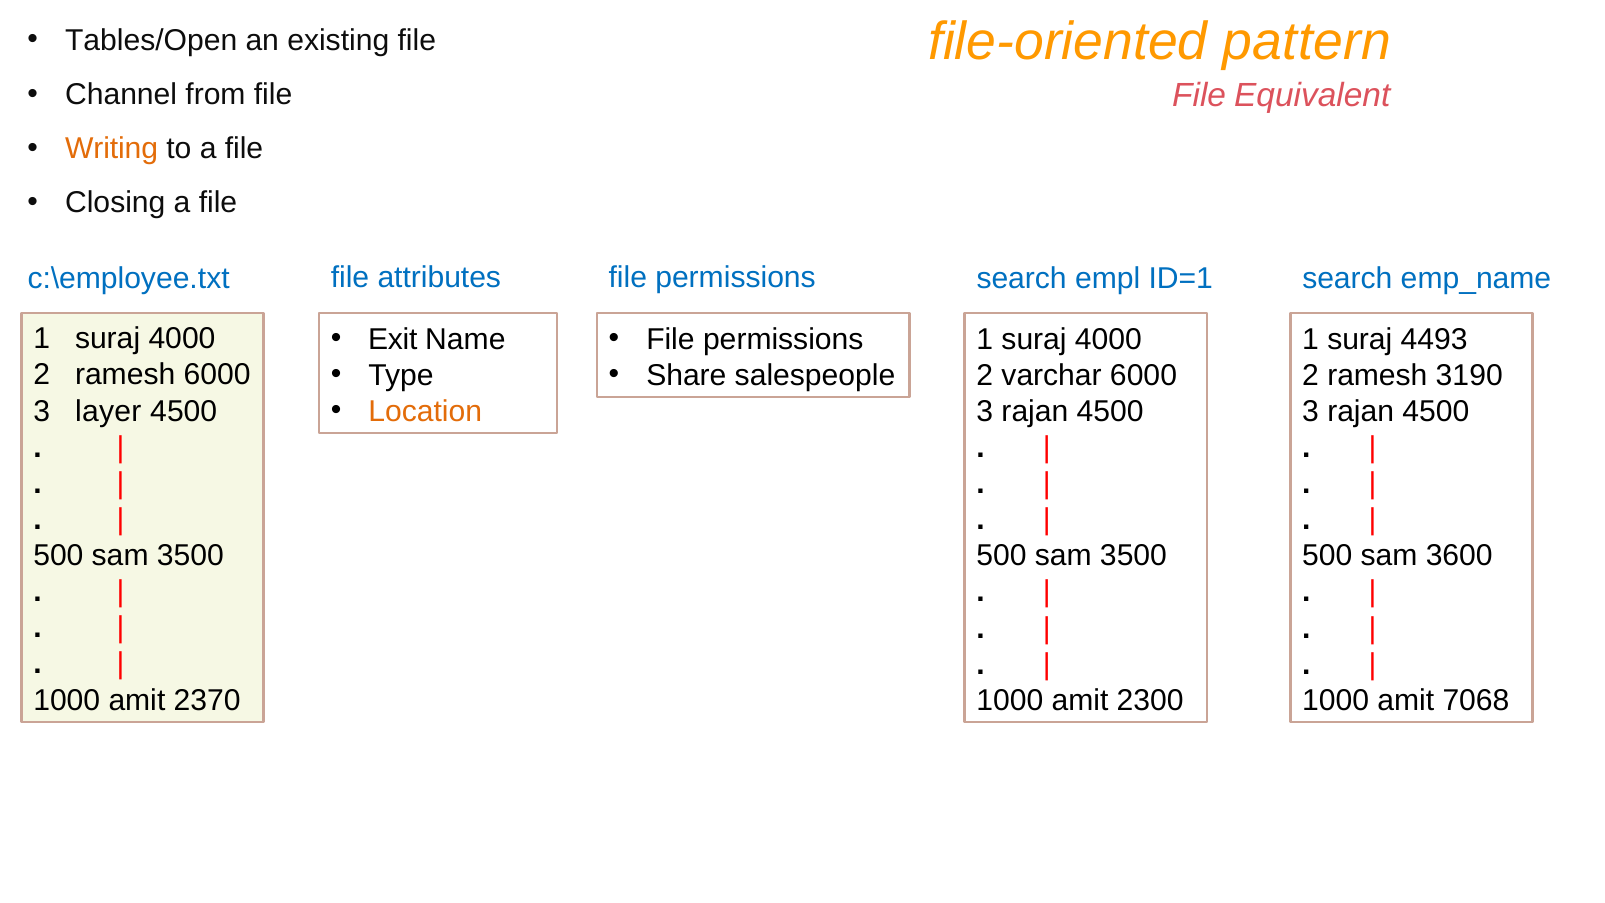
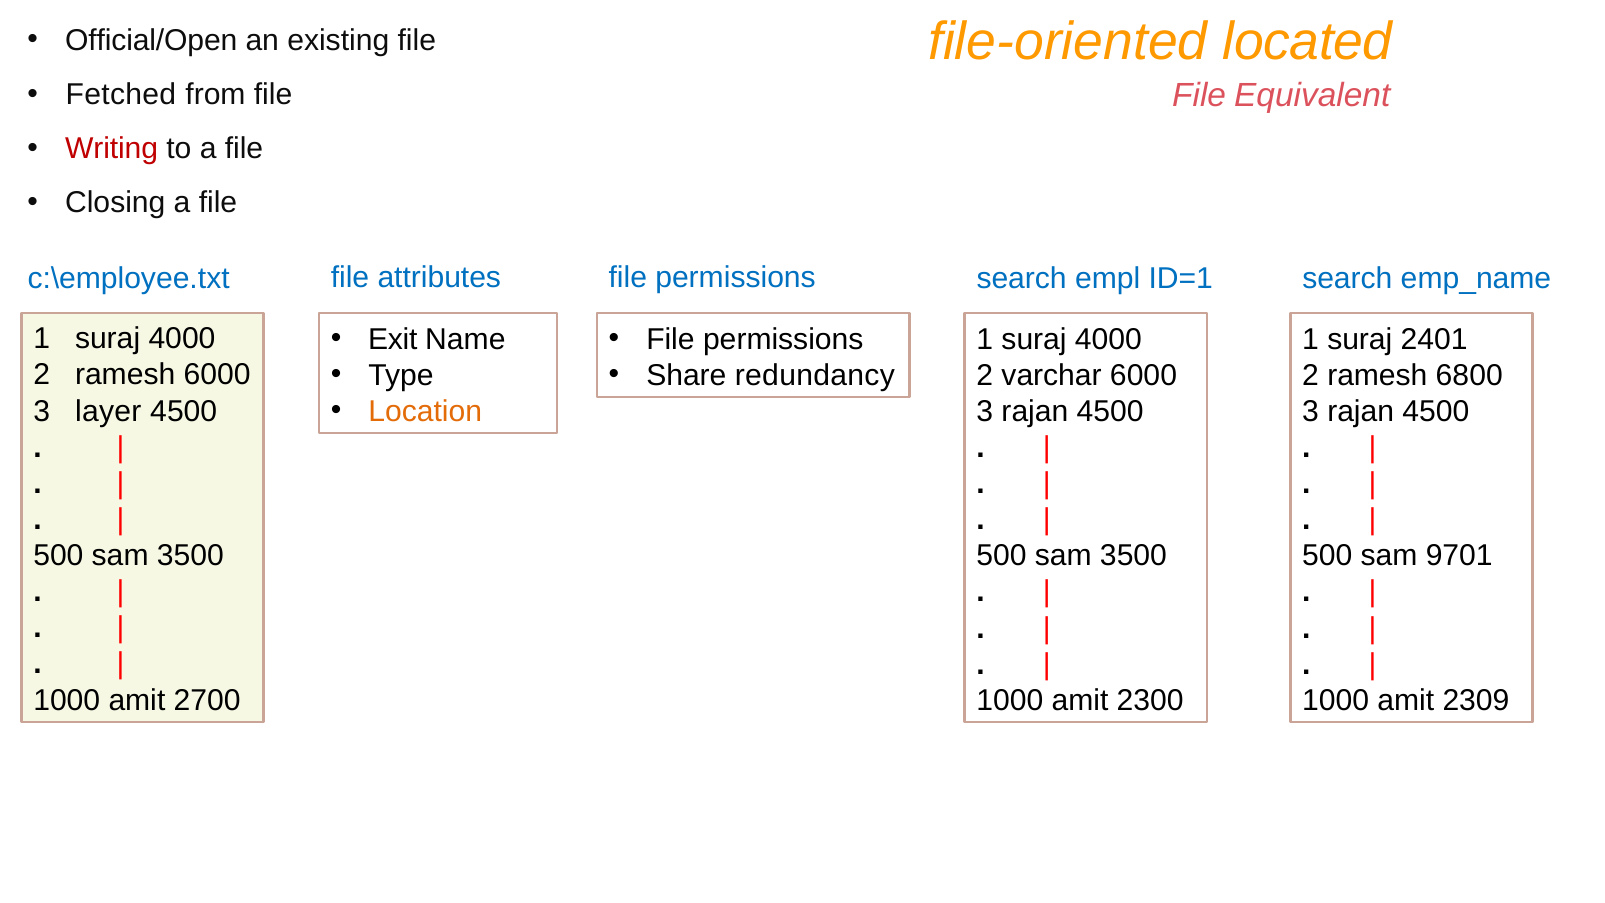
pattern: pattern -> located (1308, 42)
Tables/Open: Tables/Open -> Official/Open (151, 40)
Channel: Channel -> Fetched (121, 95)
Writing colour: orange -> red (112, 149)
4493: 4493 -> 2401 (1434, 339)
salespeople: salespeople -> redundancy (815, 375)
3190: 3190 -> 6800 (1469, 375)
3600: 3600 -> 9701 (1459, 556)
2370: 2370 -> 2700 (207, 700)
7068: 7068 -> 2309 (1476, 700)
